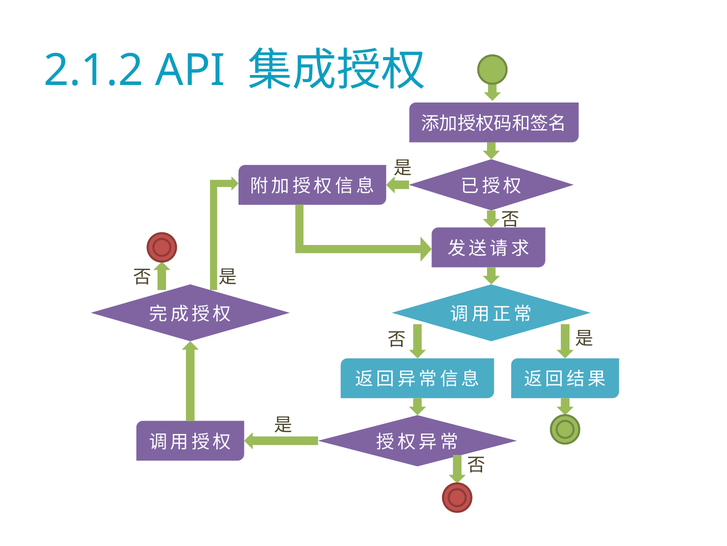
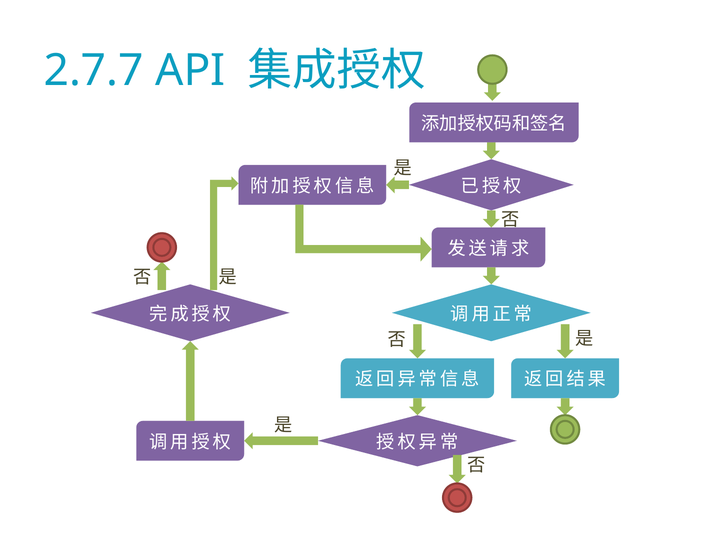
2.1.2: 2.1.2 -> 2.7.7 (94, 70)
